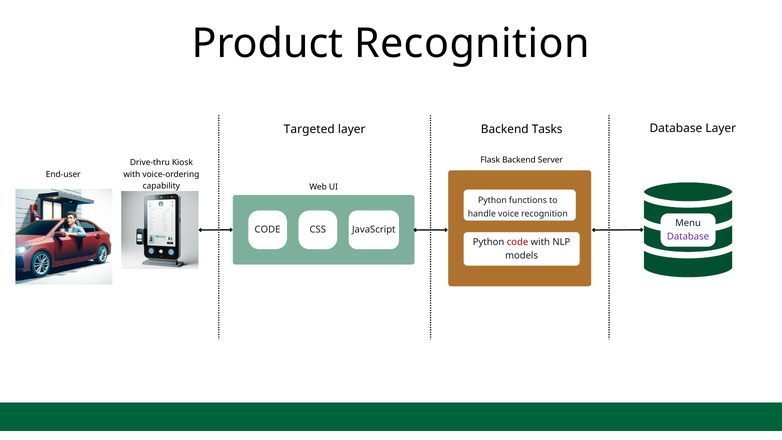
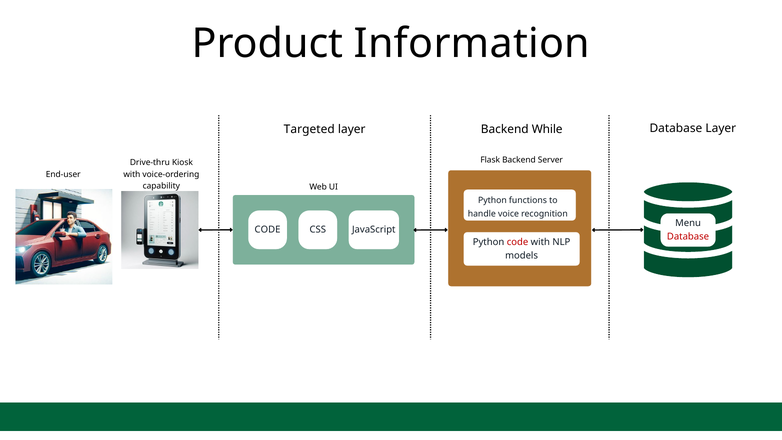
Product Recognition: Recognition -> Information (472, 44)
Tasks: Tasks -> While (547, 129)
Database colour: purple -> red (688, 237)
